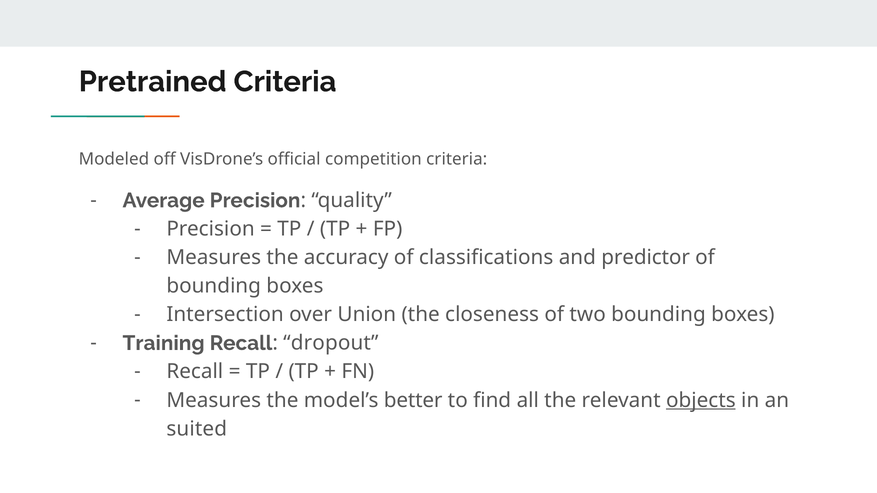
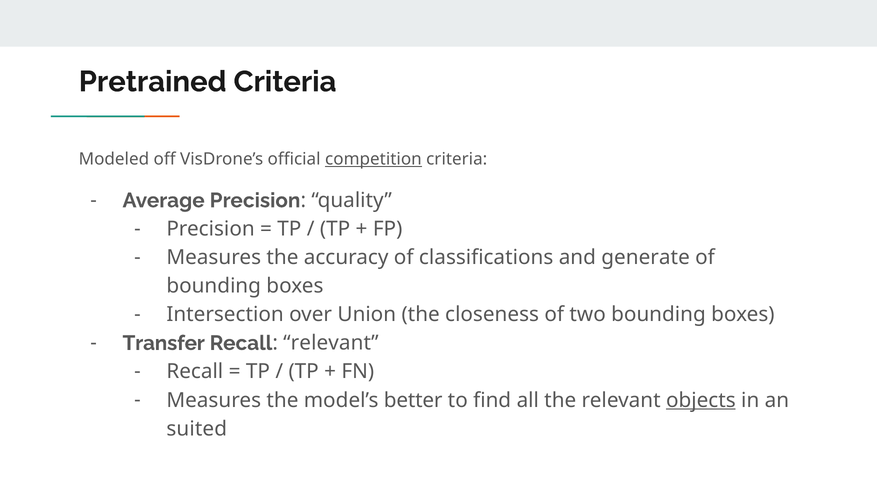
competition underline: none -> present (373, 159)
predictor: predictor -> generate (646, 258)
Training: Training -> Transfer (164, 343)
dropout: dropout -> relevant (331, 343)
